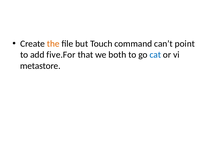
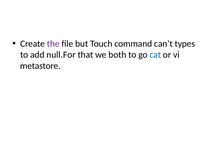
the colour: orange -> purple (53, 44)
point: point -> types (185, 44)
five.For: five.For -> null.For (61, 55)
